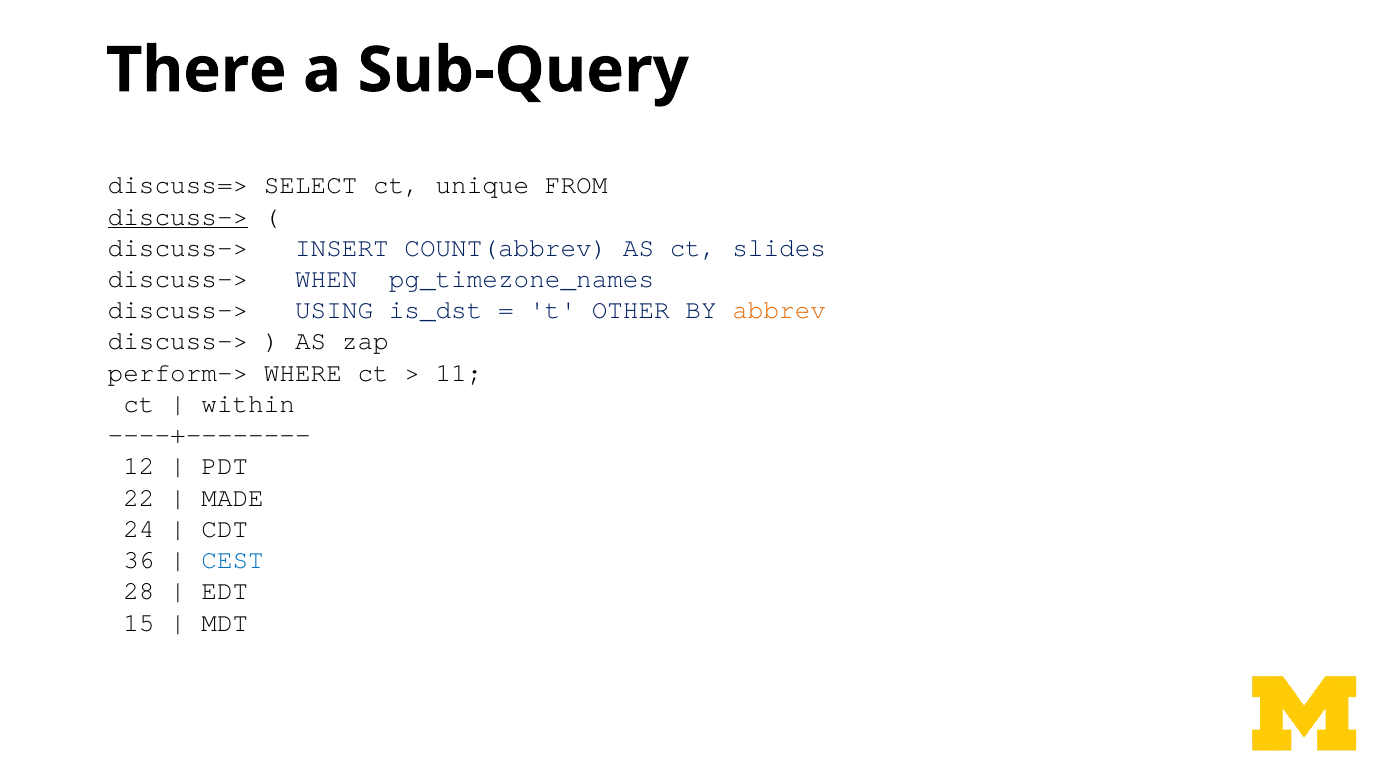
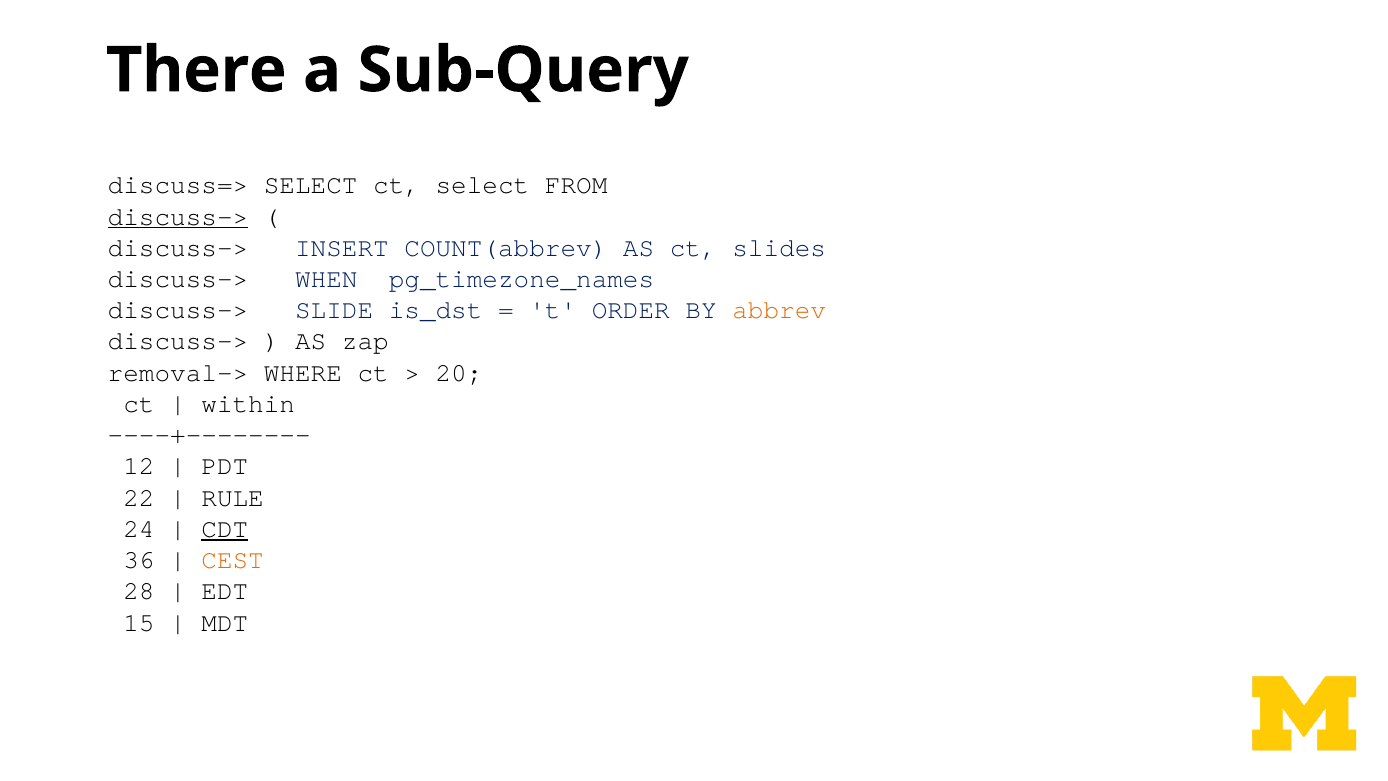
ct unique: unique -> select (482, 185)
USING: USING -> SLIDE (334, 310)
OTHER: OTHER -> ORDER (631, 310)
perform->: perform-> -> removal-> (178, 373)
11: 11 -> 20 (459, 373)
MADE: MADE -> RULE (233, 497)
CDT underline: none -> present (225, 529)
CEST colour: blue -> orange (233, 560)
